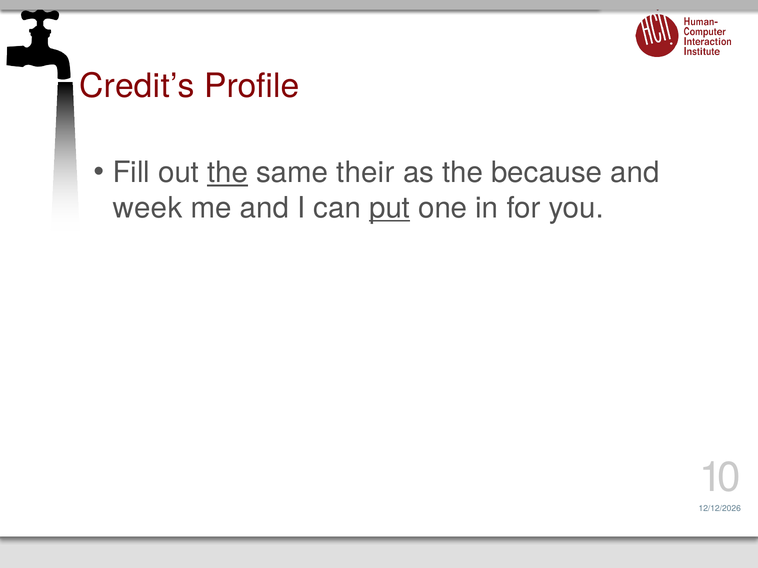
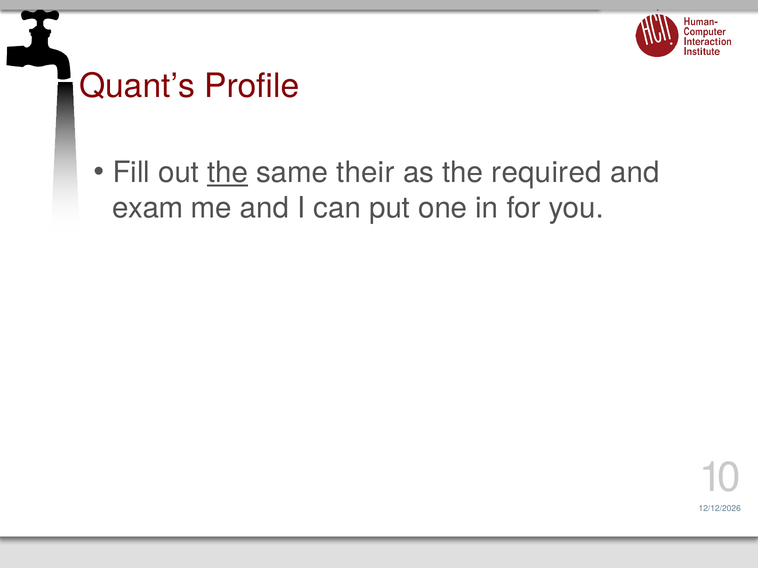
Credit’s: Credit’s -> Quant’s (137, 86)
because: because -> required (547, 173)
week: week -> exam (148, 208)
put underline: present -> none (390, 208)
